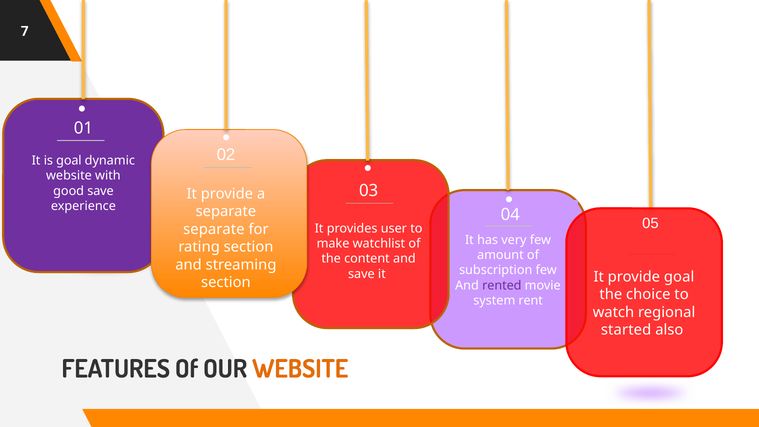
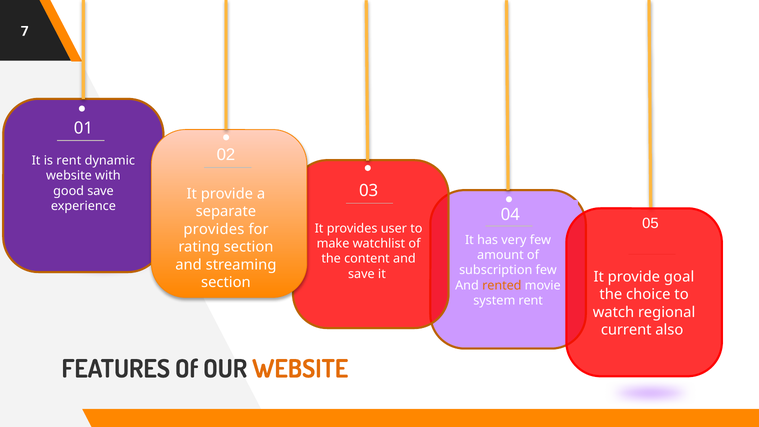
is goal: goal -> rent (69, 161)
separate: separate -> provides (214, 229)
rented colour: purple -> orange (502, 285)
started: started -> current (626, 330)
